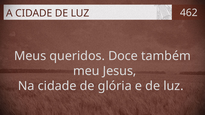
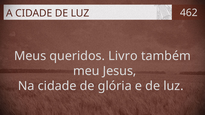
Doce: Doce -> Livro (123, 56)
